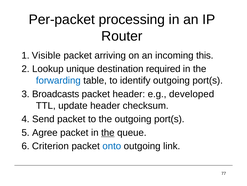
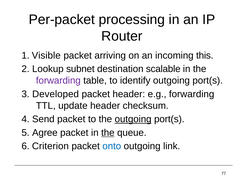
unique: unique -> subnet (80, 69)
required: required -> scalable (163, 69)
forwarding colour: blue -> purple (58, 80)
Broadcasts: Broadcasts -> Developed (56, 94)
e.g developed: developed -> forwarding (192, 94)
outgoing underline: none -> present (133, 119)
